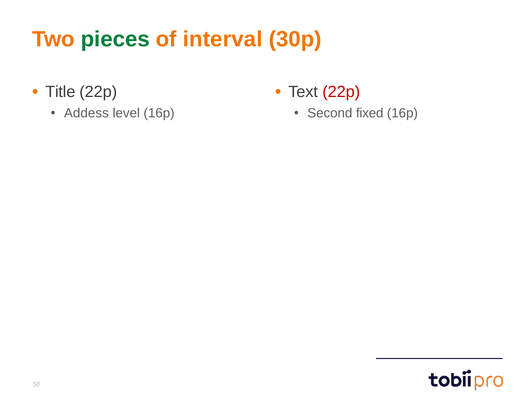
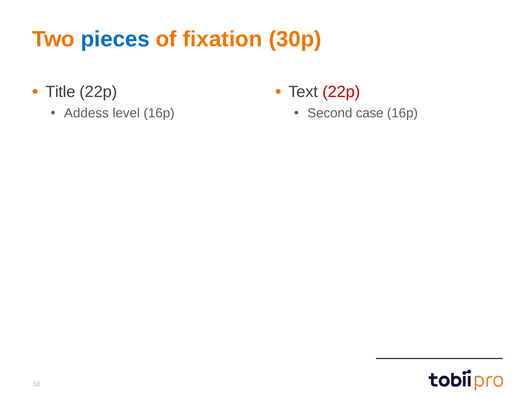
pieces colour: green -> blue (115, 39)
interval: interval -> fixation (223, 39)
fixed: fixed -> case (370, 113)
